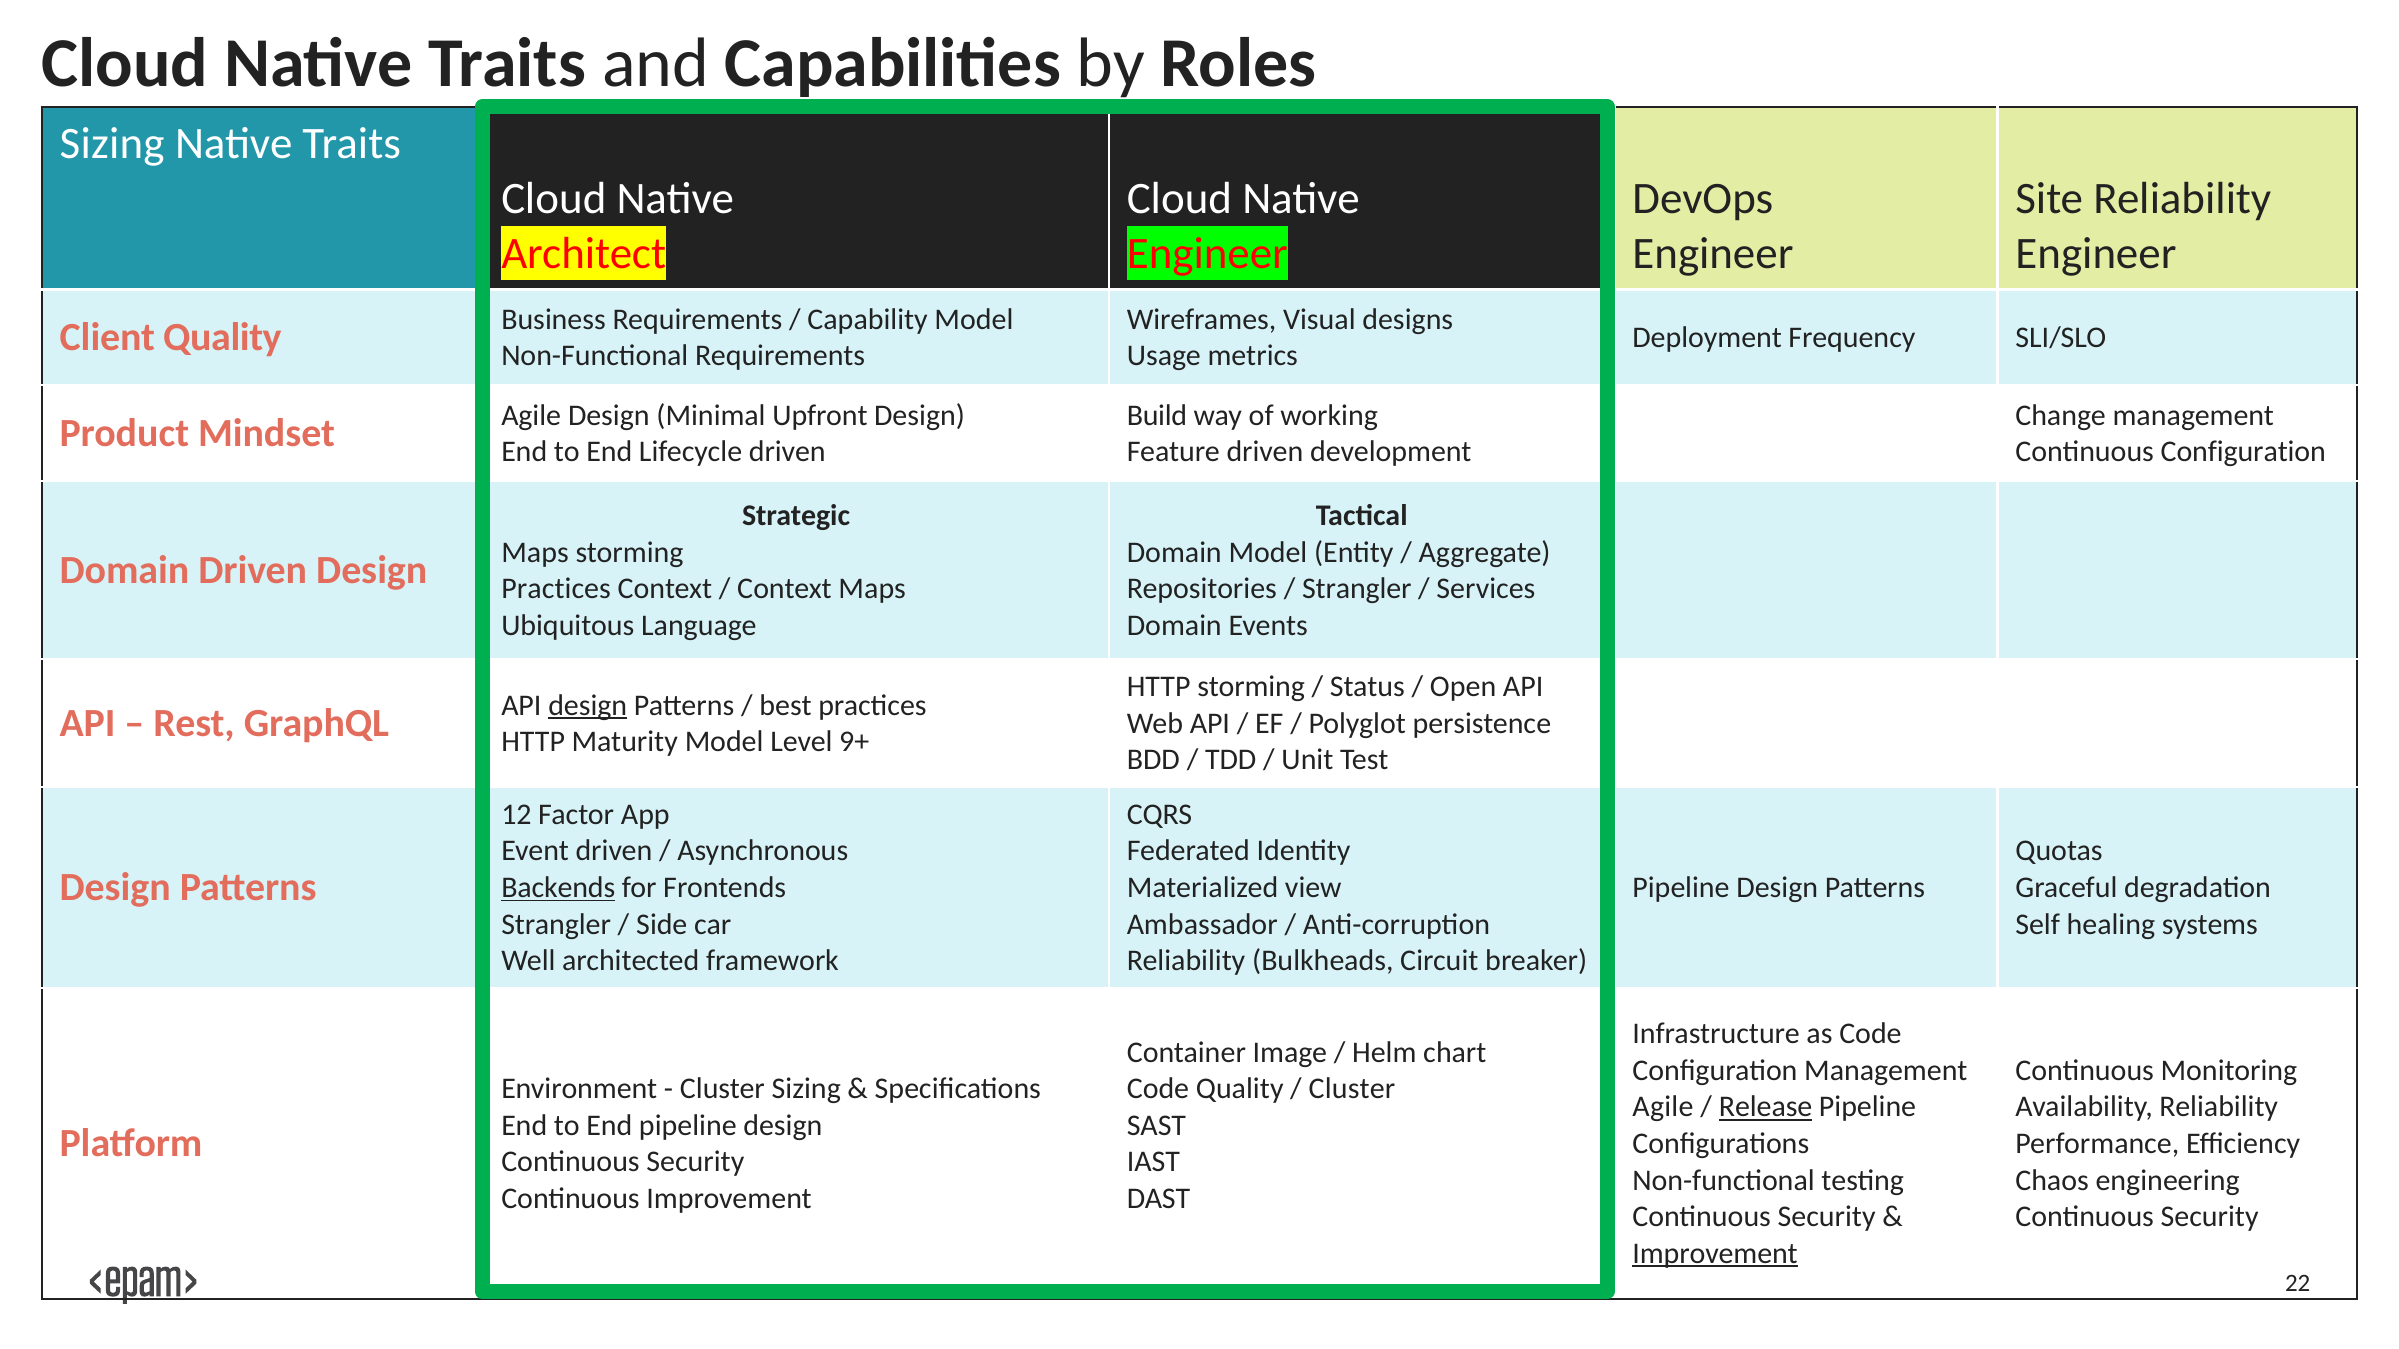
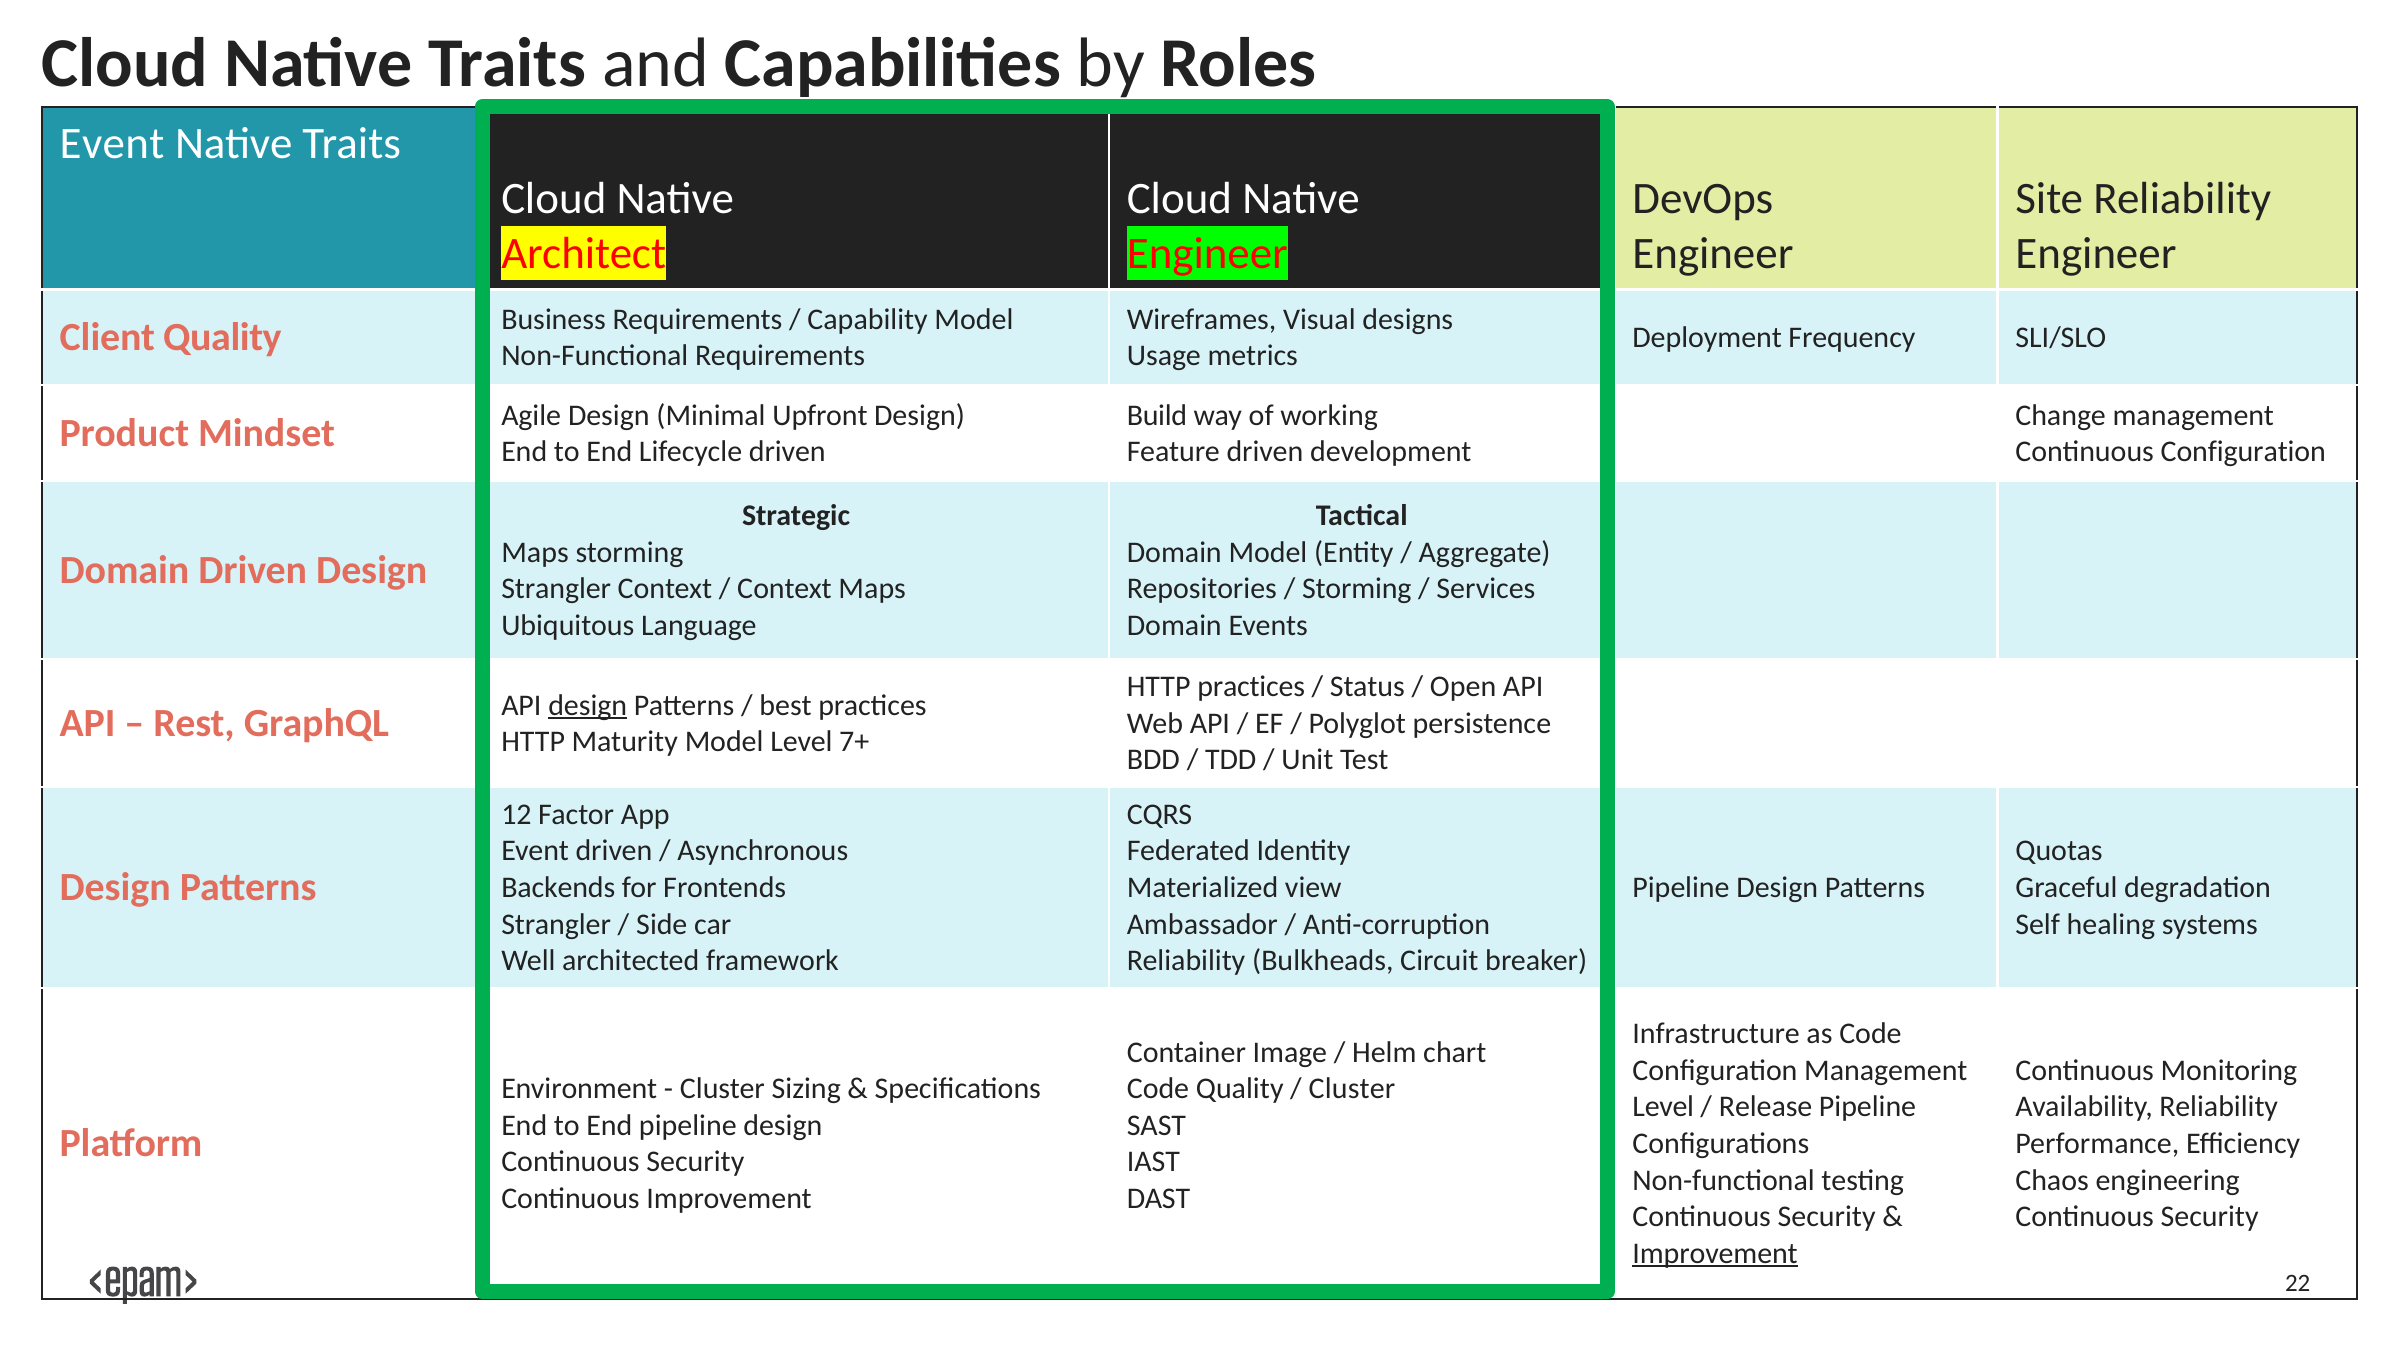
Sizing: Sizing -> Event (112, 144)
Practices: Practices -> Strangler (556, 589)
Strangler: Strangler -> Storming (1357, 589)
HTTP storming: storming -> practices (1251, 687)
9+: 9+ -> 7+ (854, 742)
Backends underline: present -> none (558, 888)
Agile: Agile -> Level (1663, 1107)
Release underline: present -> none (1766, 1107)
